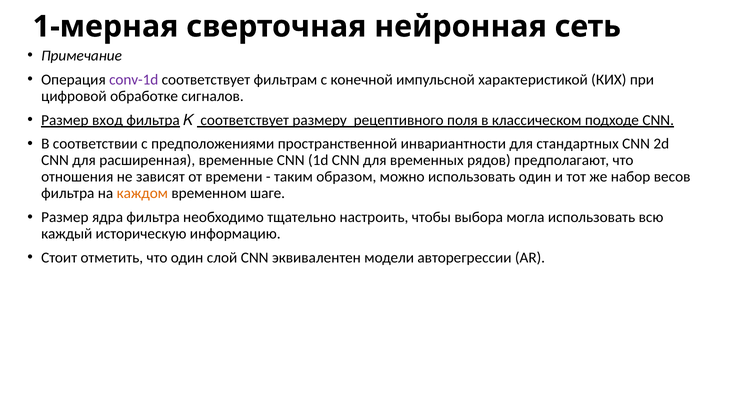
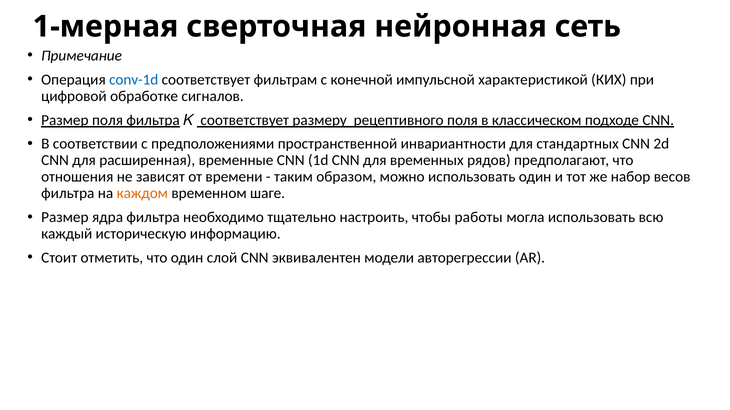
conv-1d colour: purple -> blue (134, 80)
Размер вход: вход -> поля (108, 120)
выбора: выбора -> работы (479, 218)
